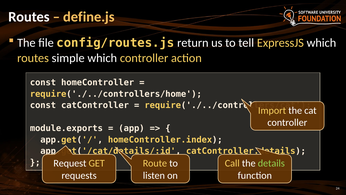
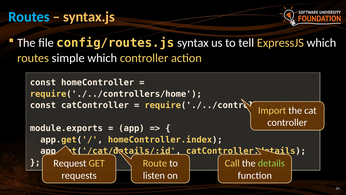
Routes colour: white -> light blue (29, 17)
define.js: define.js -> syntax.js (89, 17)
return: return -> syntax (193, 43)
